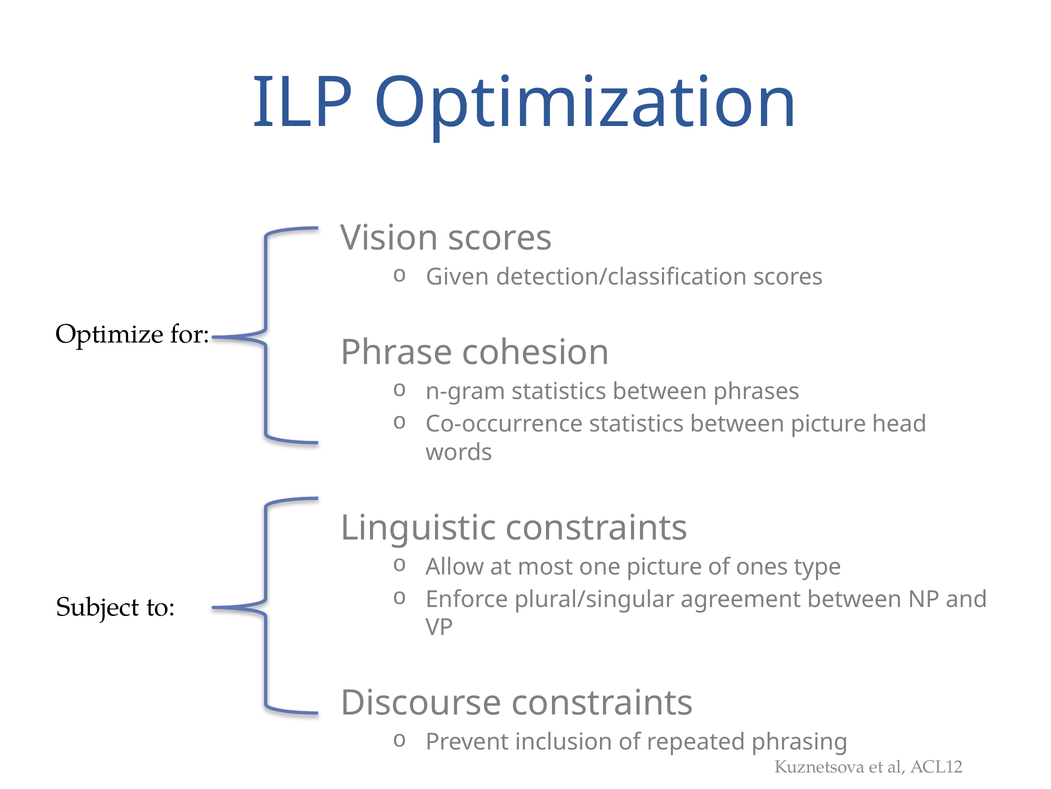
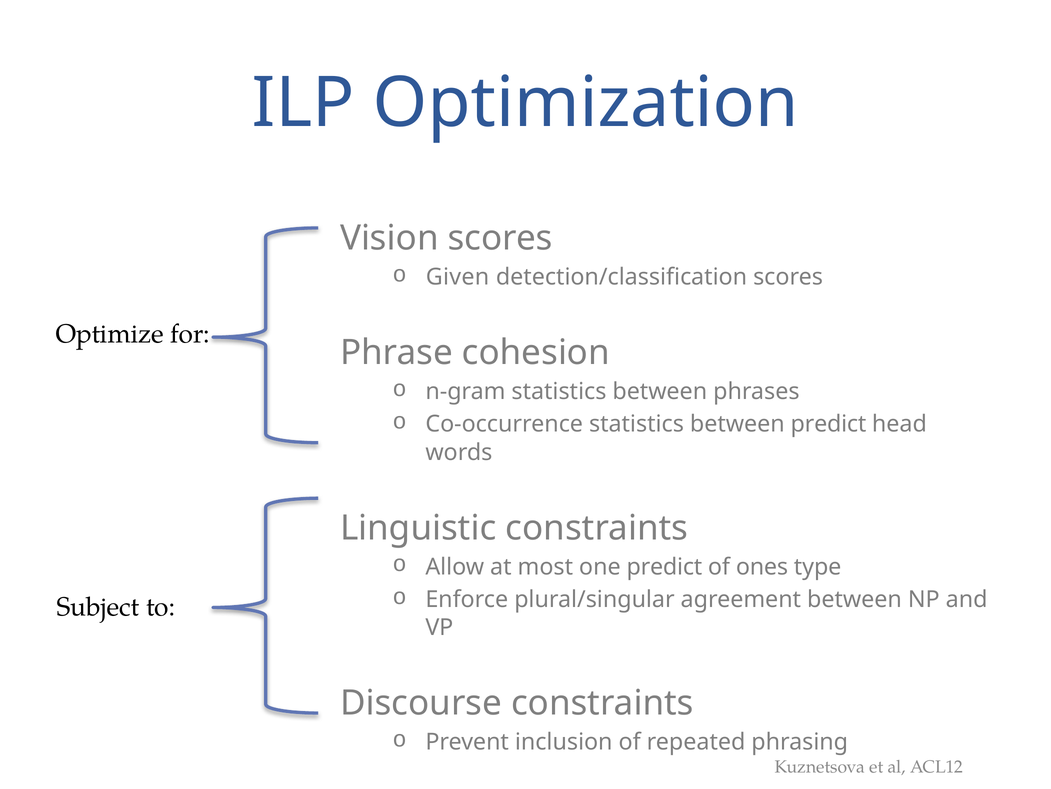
between picture: picture -> predict (828, 424)
one picture: picture -> predict (664, 566)
